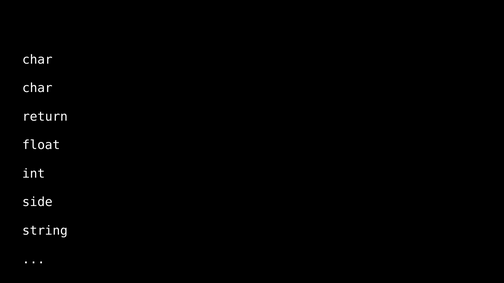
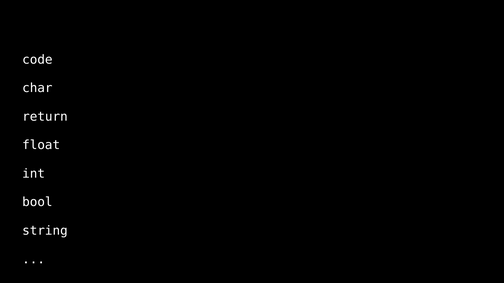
char: char -> code (37, 60)
side: side -> bool (37, 203)
